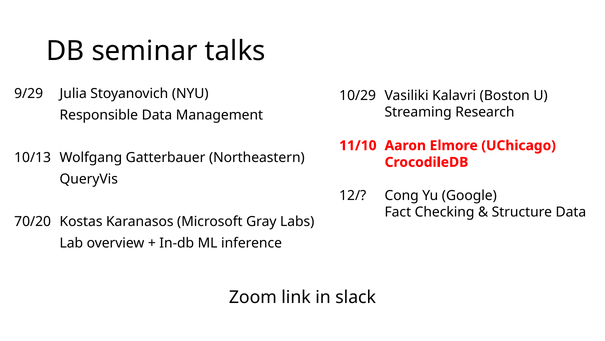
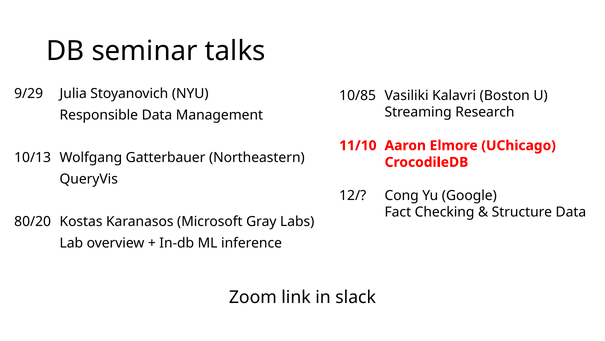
10/29: 10/29 -> 10/85 (358, 95)
70/20: 70/20 -> 80/20 (33, 221)
